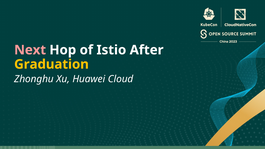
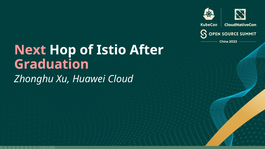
Graduation colour: yellow -> pink (51, 64)
